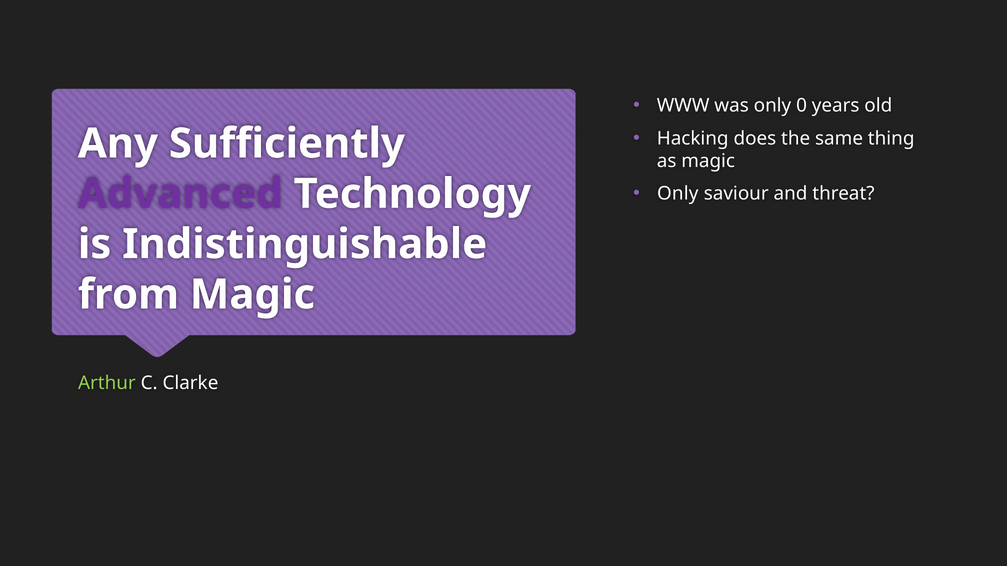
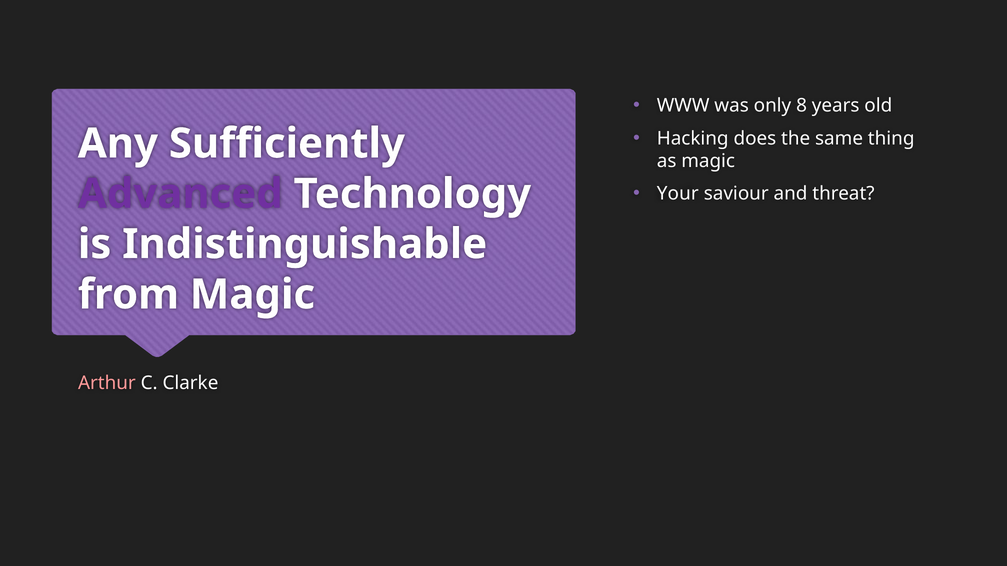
0: 0 -> 8 (802, 106)
Only: Only -> Your (678, 194)
Arthur colour: light green -> pink (107, 383)
